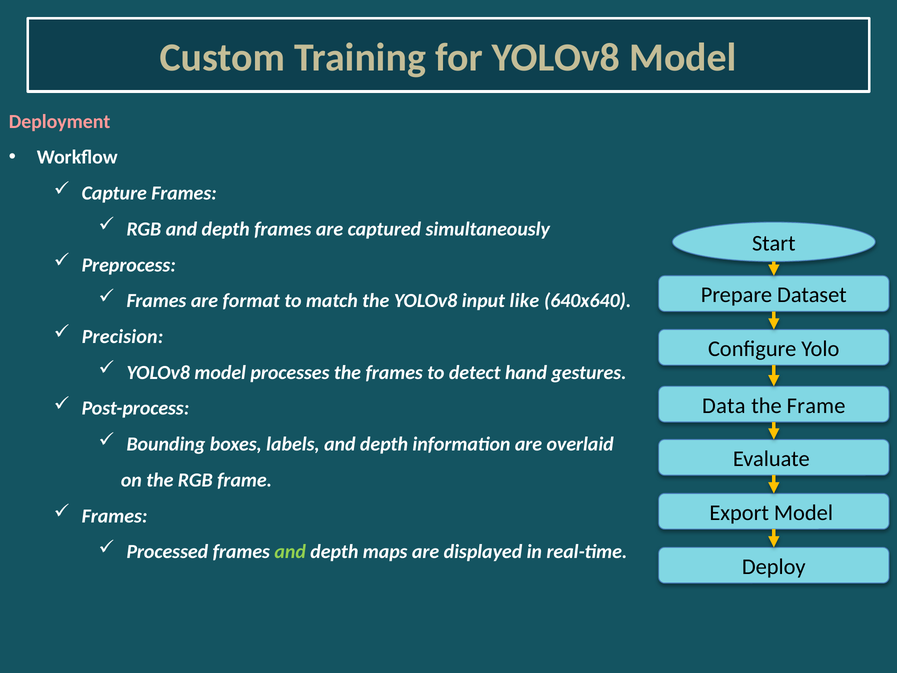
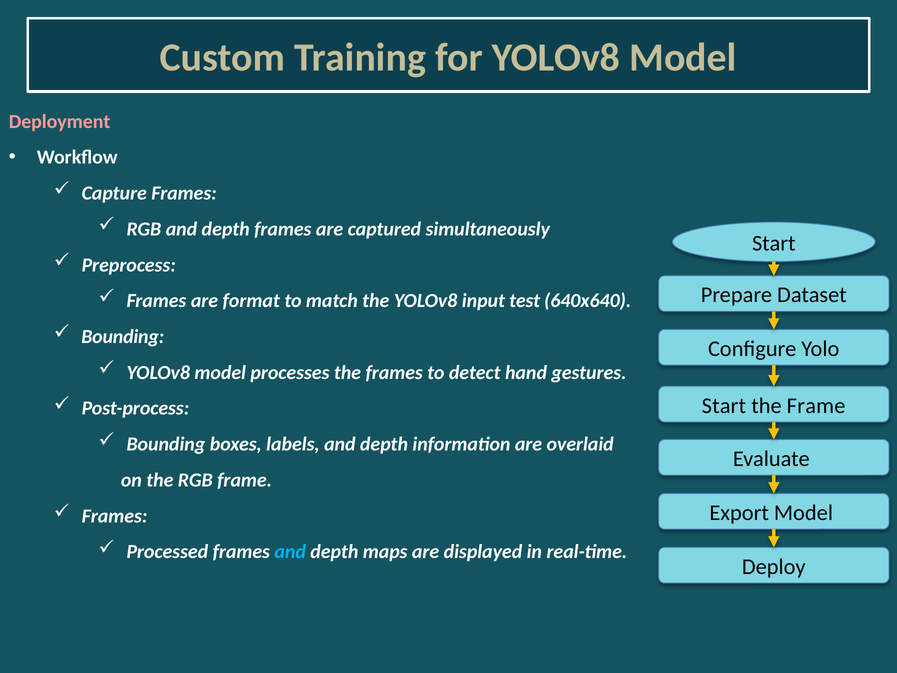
like: like -> test (525, 301)
Precision: Precision -> Bounding (123, 337)
Data: Data -> Start (724, 406)
and colour: light green -> light blue (290, 552)
